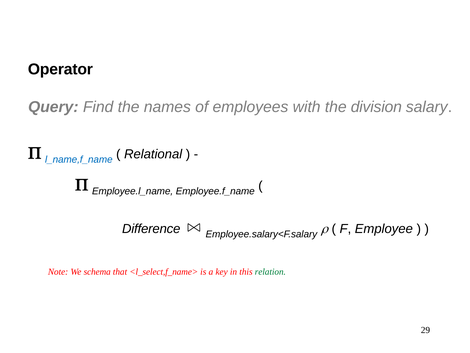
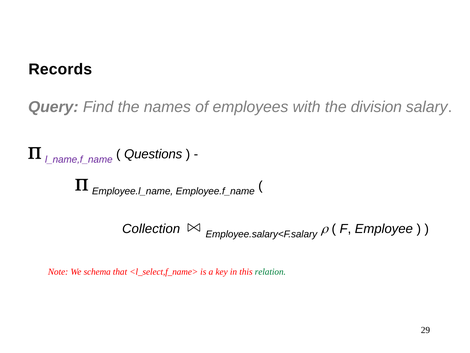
Operator: Operator -> Records (60, 69)
l_name,f_name colour: blue -> purple (79, 159)
Relational: Relational -> Questions (153, 154)
Difference: Difference -> Collection (151, 228)
